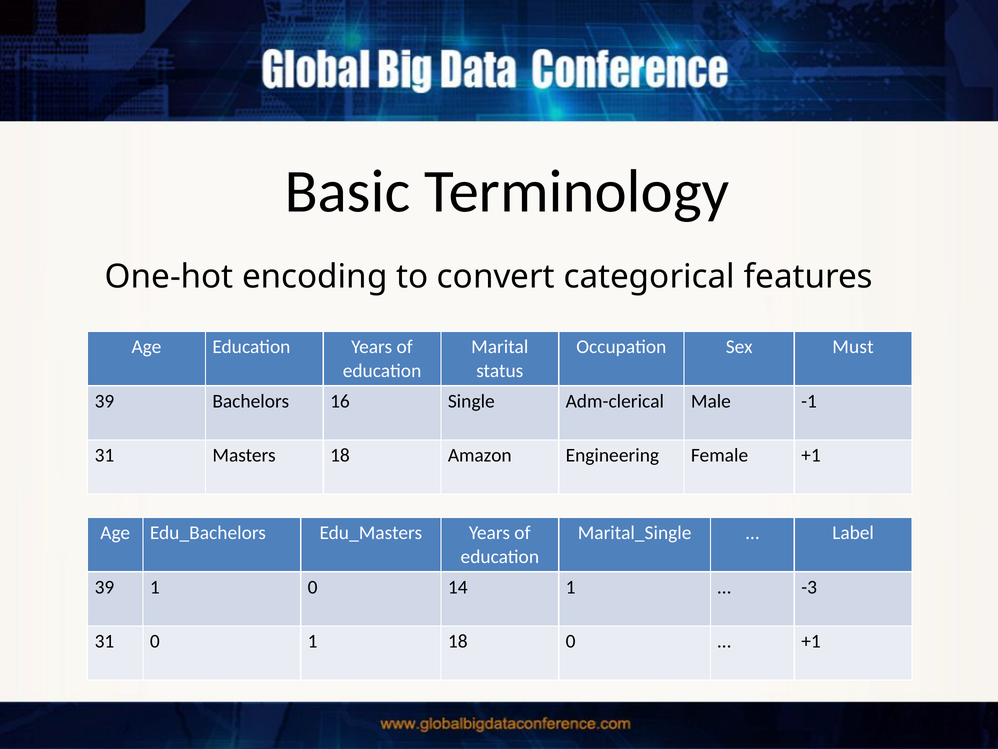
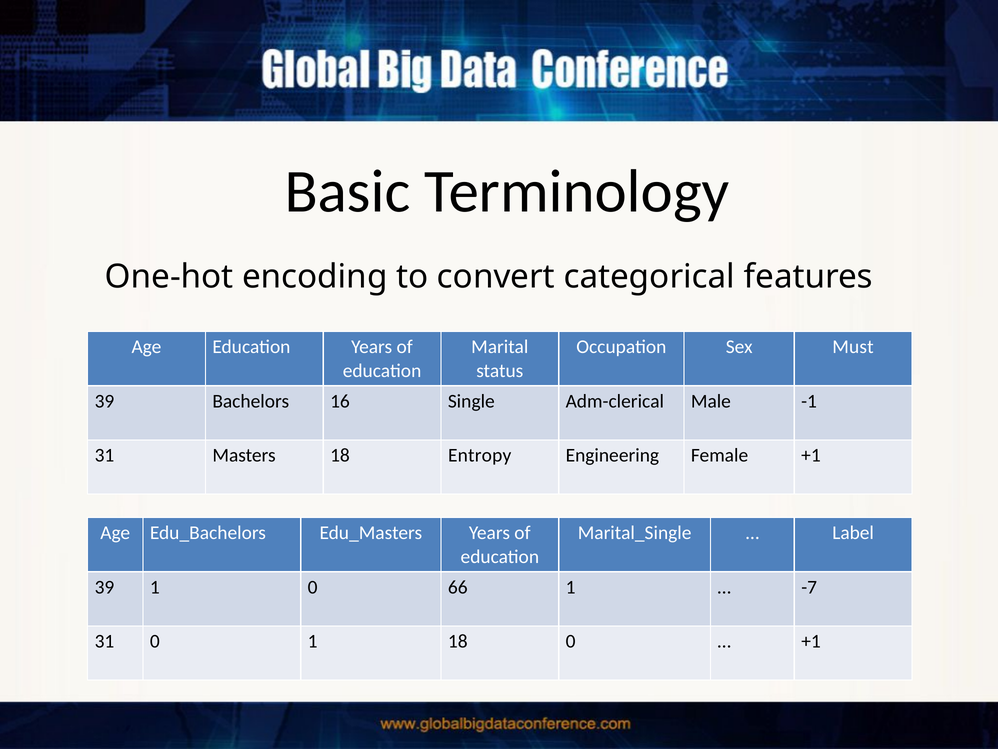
Amazon: Amazon -> Entropy (480, 455)
14: 14 -> 66 (458, 587)
-3: -3 -> -7 (809, 587)
